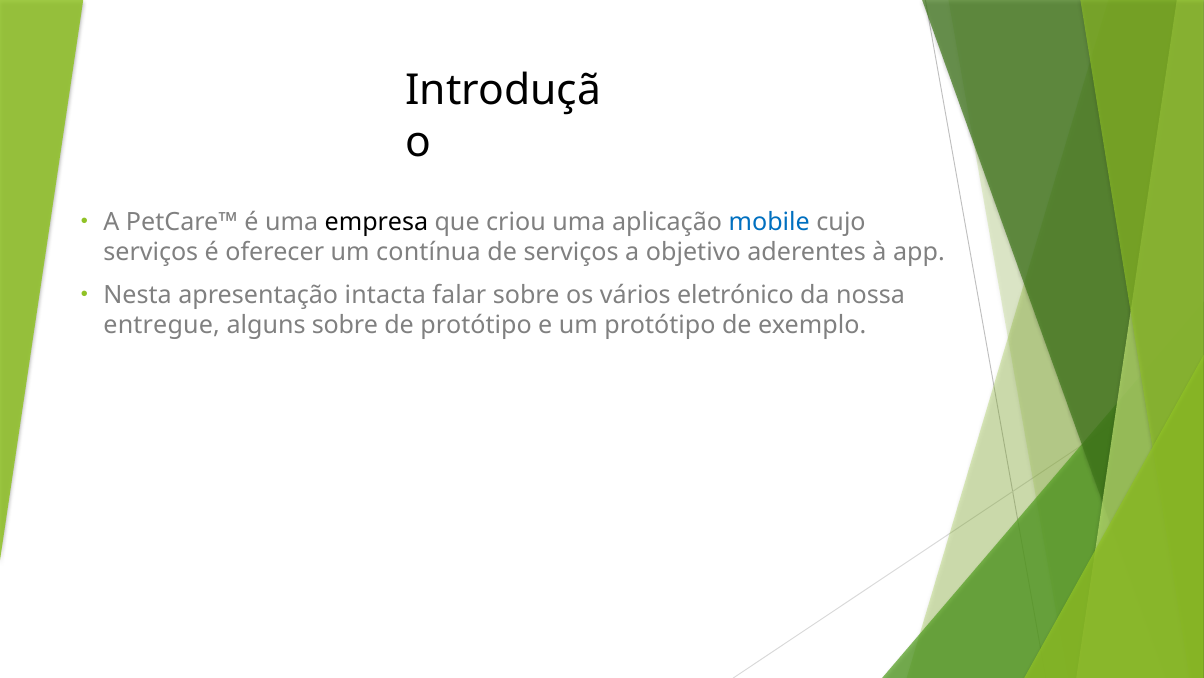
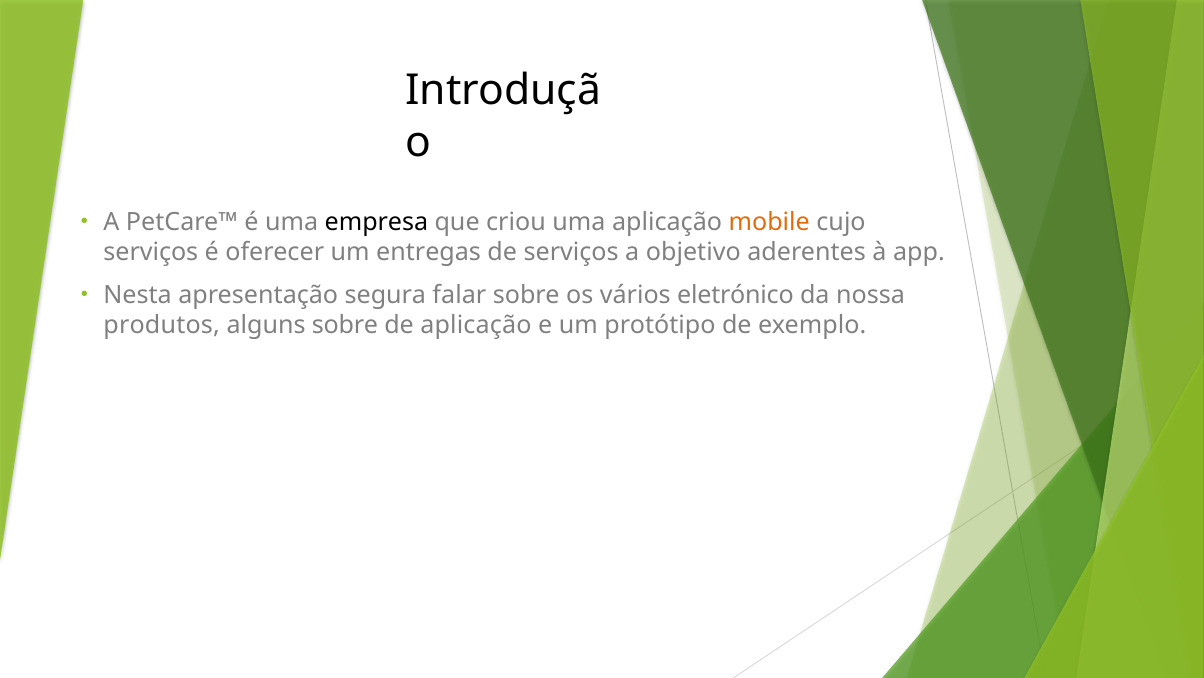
mobile colour: blue -> orange (769, 222)
contínua: contínua -> entregas (429, 252)
intacta: intacta -> segura (385, 295)
entregue: entregue -> produtos (162, 325)
de protótipo: protótipo -> aplicação (476, 325)
